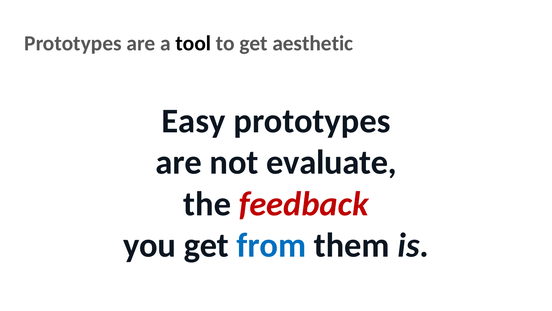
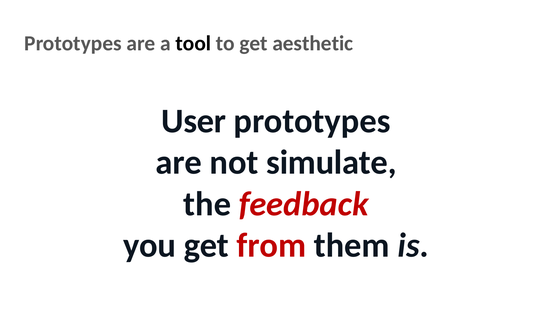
Easy: Easy -> User (194, 121)
evaluate: evaluate -> simulate (331, 162)
from colour: blue -> red (271, 245)
